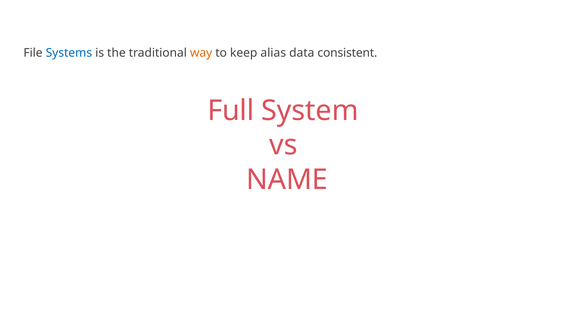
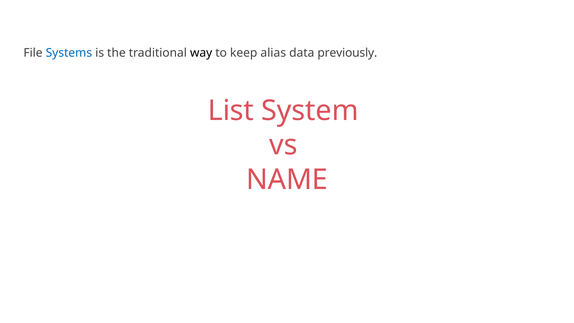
way colour: orange -> black (201, 53)
consistent: consistent -> previously (347, 53)
Full: Full -> List (231, 111)
